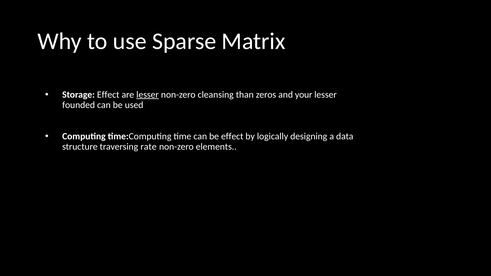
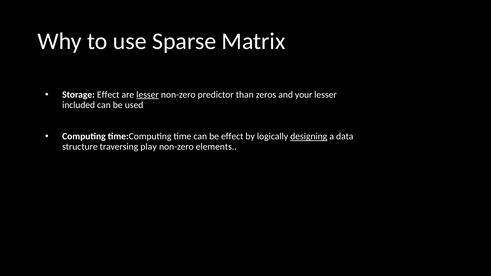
cleansing: cleansing -> predictor (216, 95)
founded: founded -> included (79, 105)
designing underline: none -> present (309, 137)
rate: rate -> play (149, 147)
